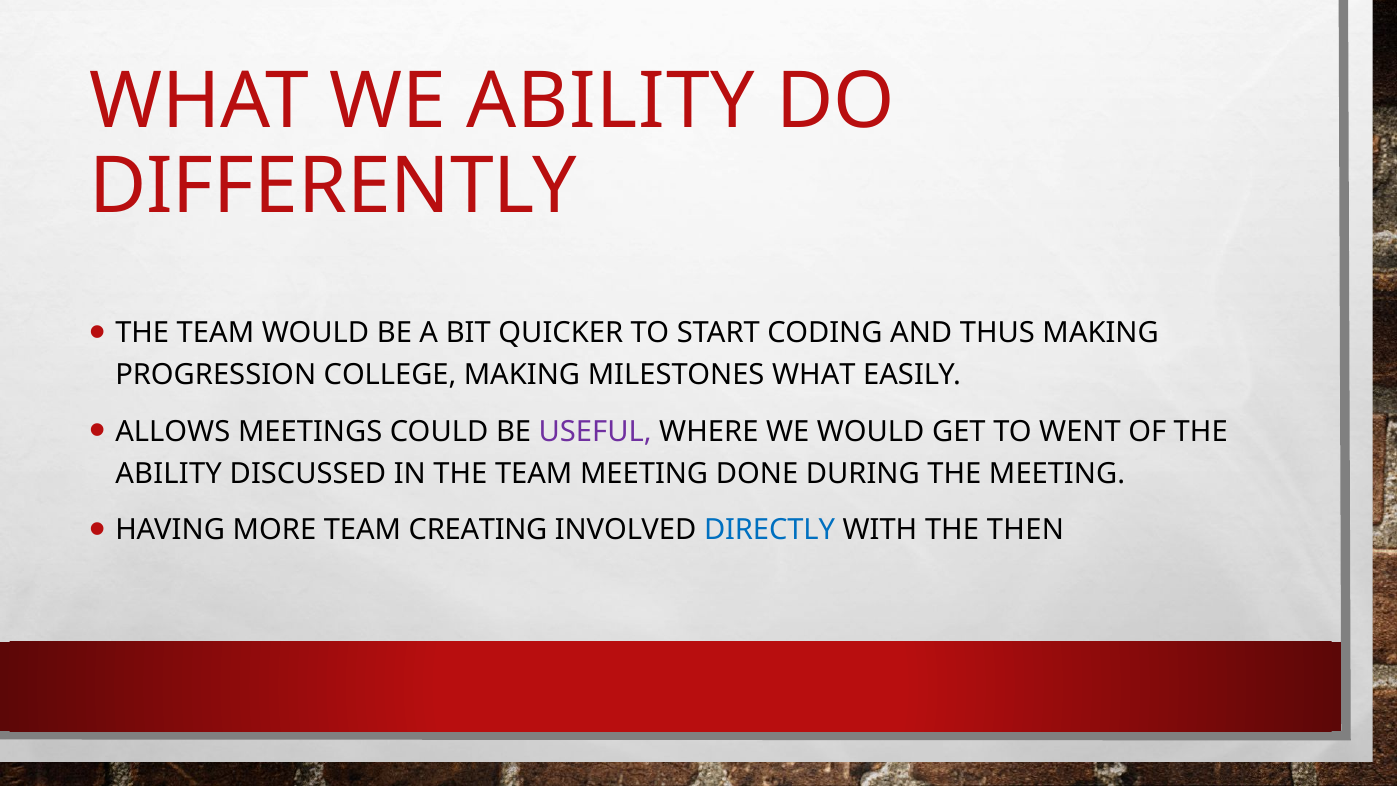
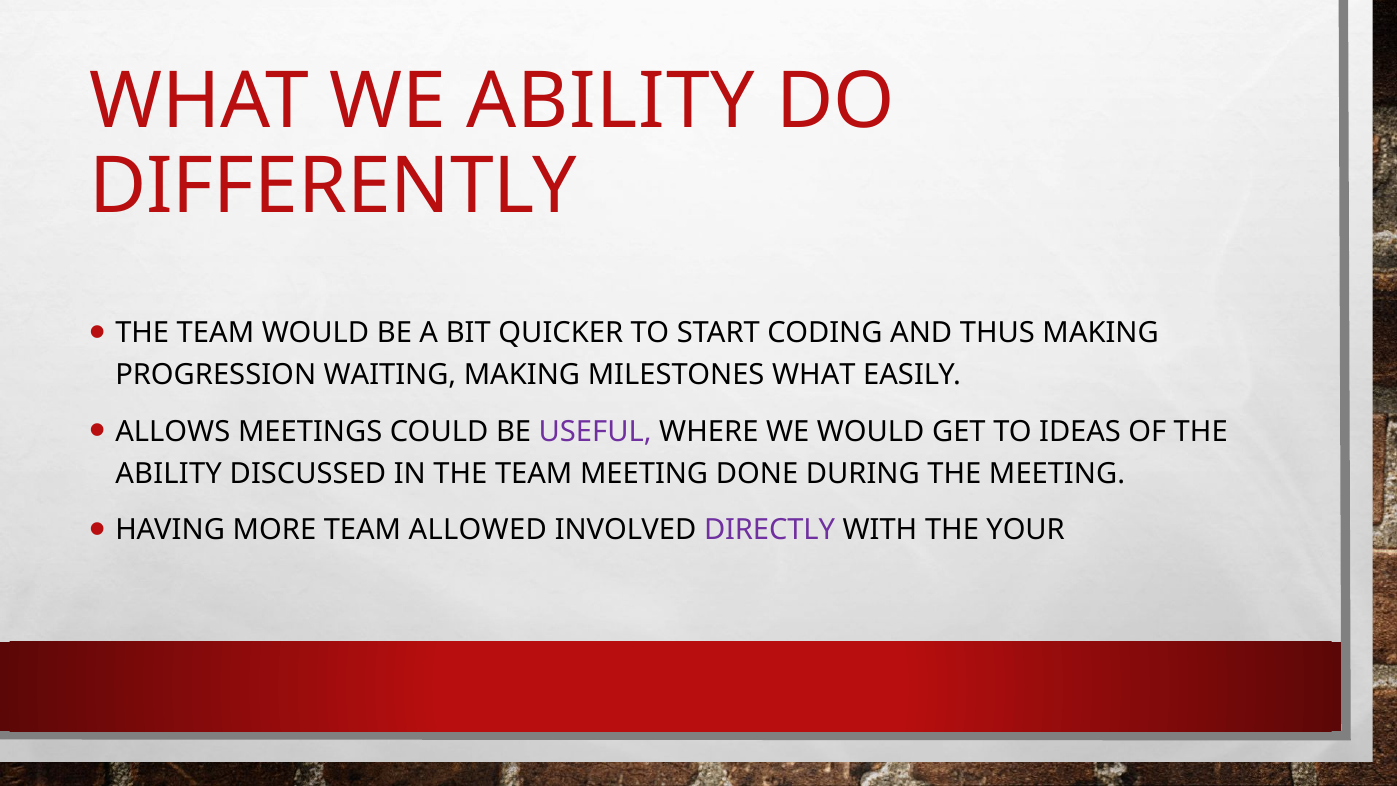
COLLEGE: COLLEGE -> WAITING (390, 375)
WENT: WENT -> IDEAS (1080, 432)
CREATING: CREATING -> ALLOWED (478, 530)
DIRECTLY colour: blue -> purple (770, 530)
THEN: THEN -> YOUR (1026, 530)
